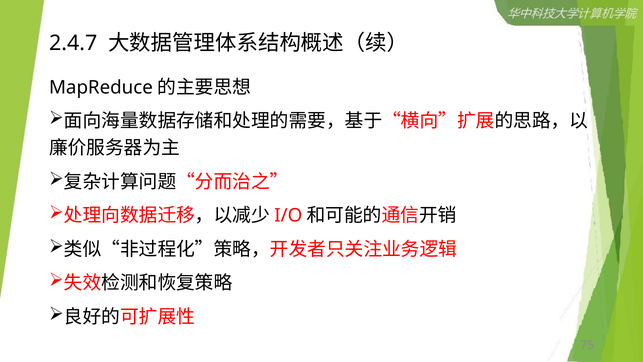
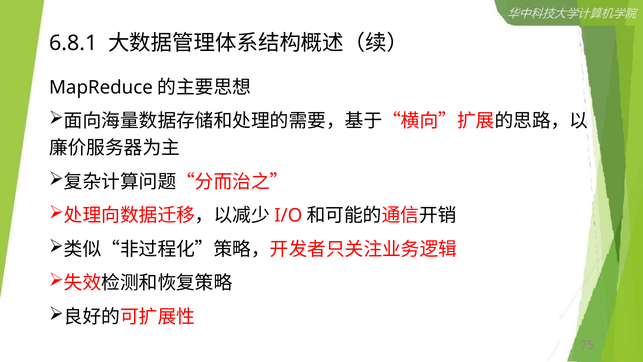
2.4.7: 2.4.7 -> 6.8.1 (73, 43)
